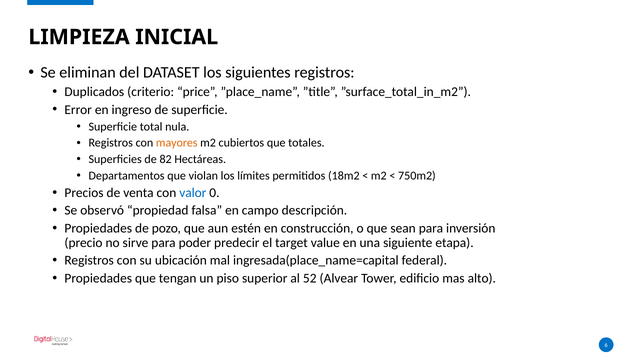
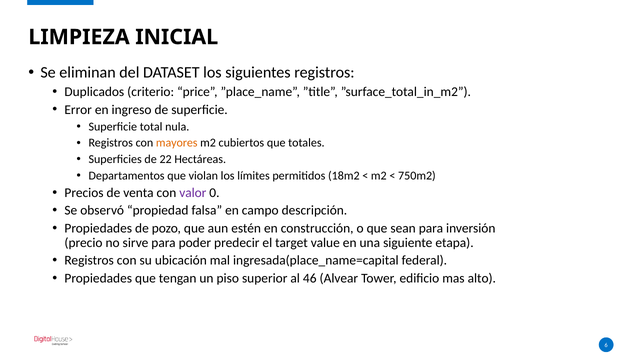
82: 82 -> 22 (166, 159)
valor colour: blue -> purple (193, 193)
52: 52 -> 46 (310, 278)
